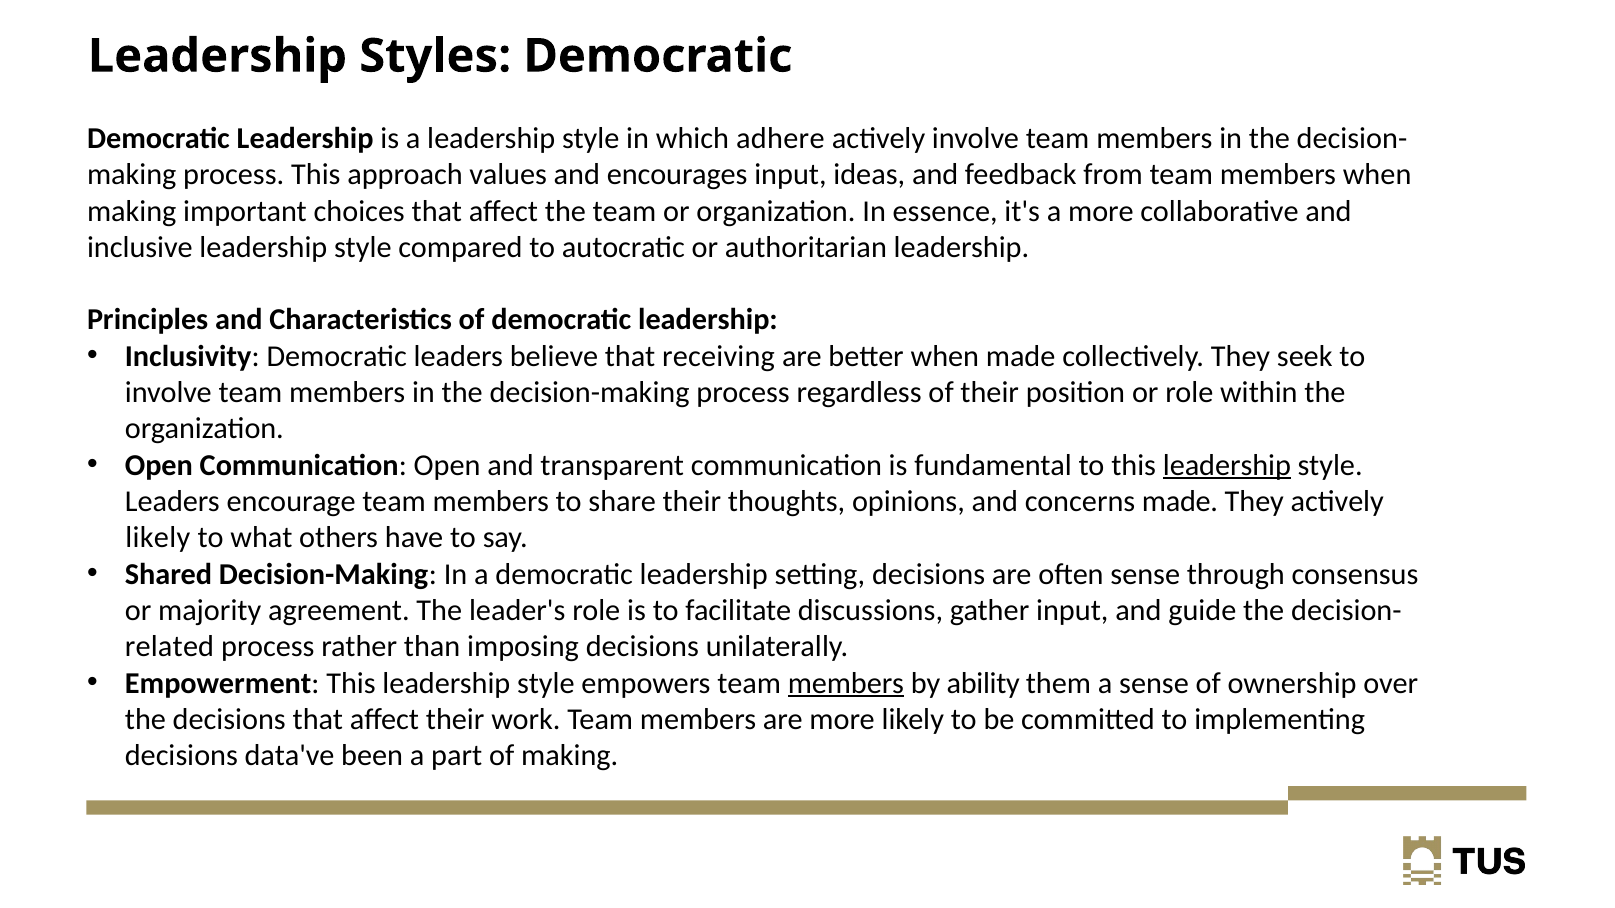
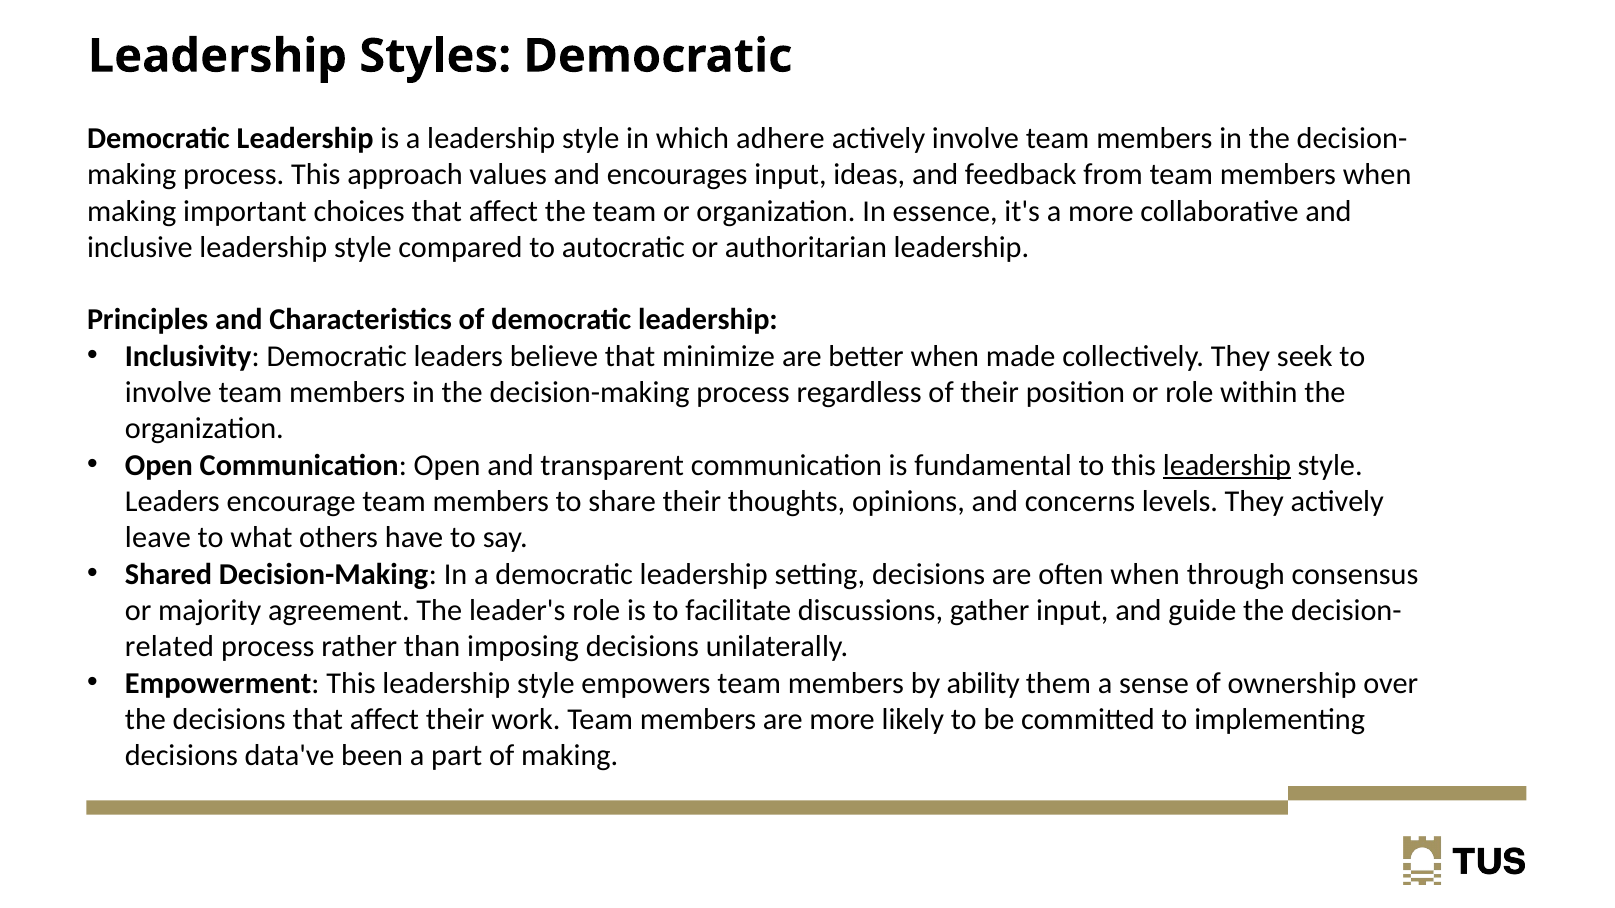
receiving: receiving -> minimize (719, 356)
concerns made: made -> levels (1180, 502)
likely: likely -> leave (158, 538)
often sense: sense -> when (1145, 575)
members underline: present -> none (846, 684)
